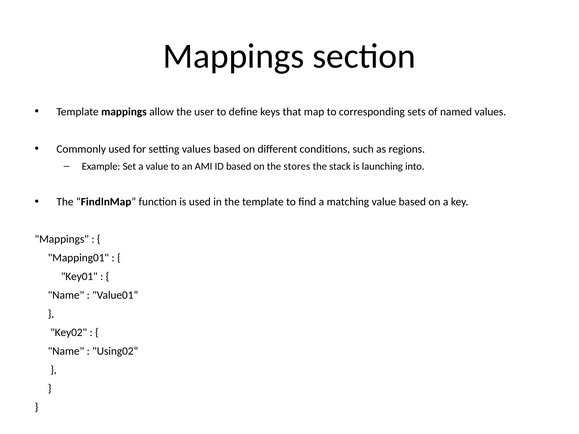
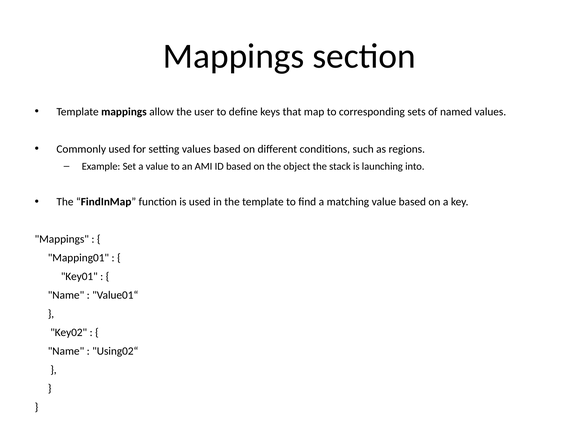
stores: stores -> object (297, 167)
